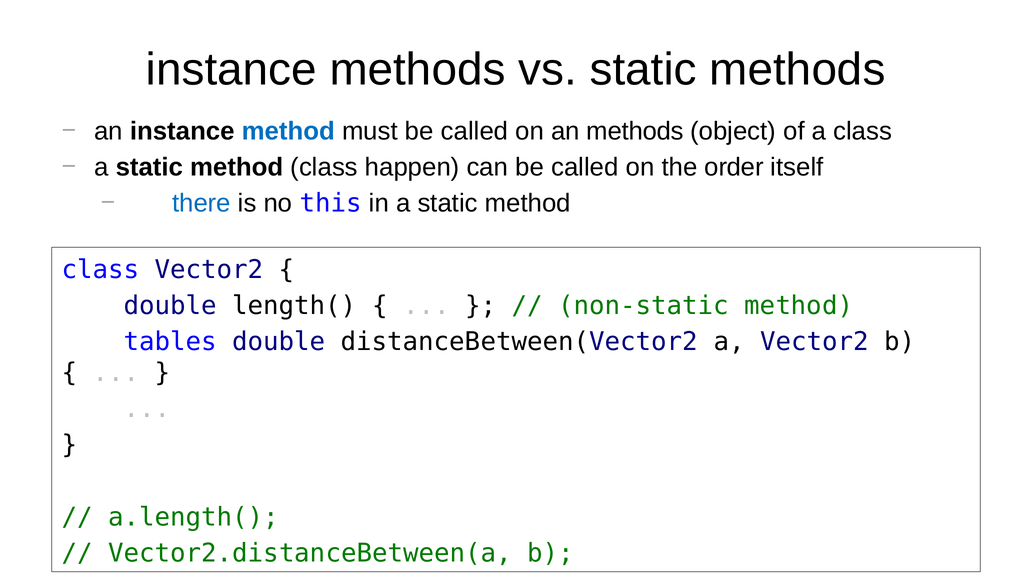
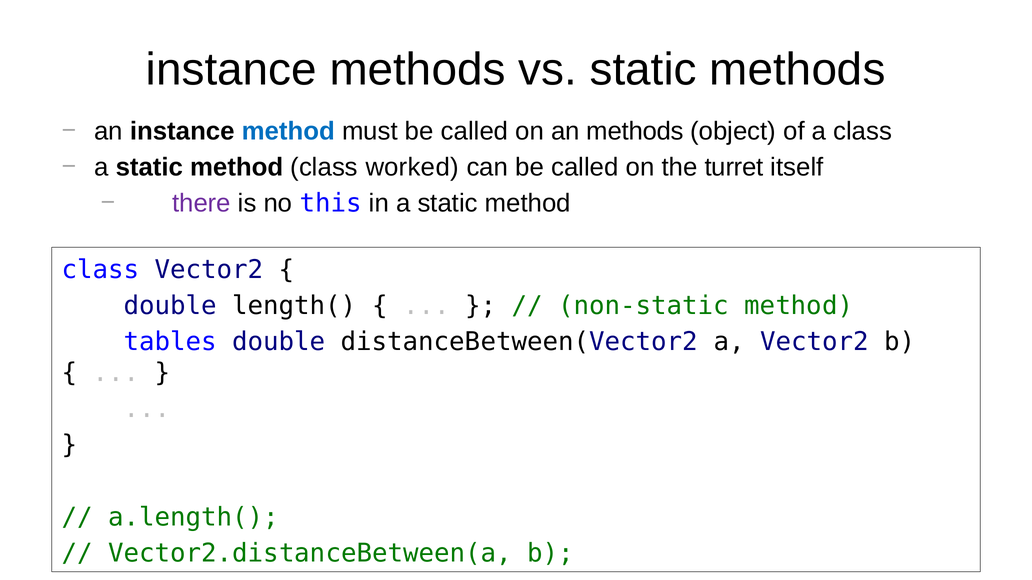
happen: happen -> worked (412, 167)
order: order -> turret (734, 167)
there colour: blue -> purple (201, 203)
